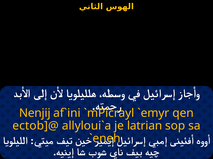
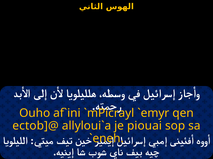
Nenjij: Nenjij -> Ouho (35, 113)
latrian: latrian -> piouai (145, 126)
